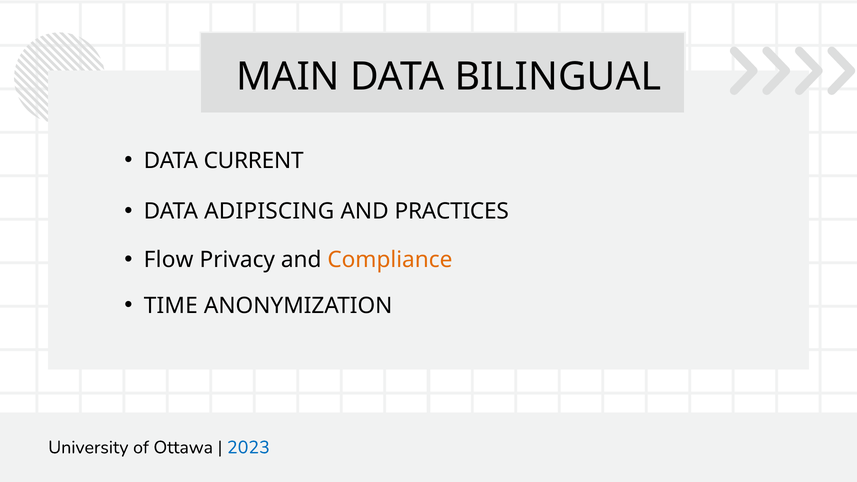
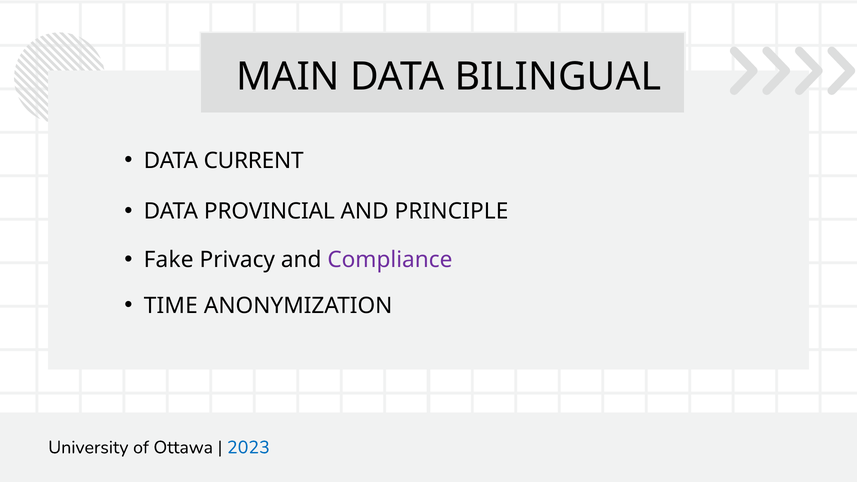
ADIPISCING: ADIPISCING -> PROVINCIAL (269, 211)
PRACTICES: PRACTICES -> PRINCIPLE (452, 211)
Flow: Flow -> Fake (169, 260)
Compliance colour: orange -> purple (390, 260)
